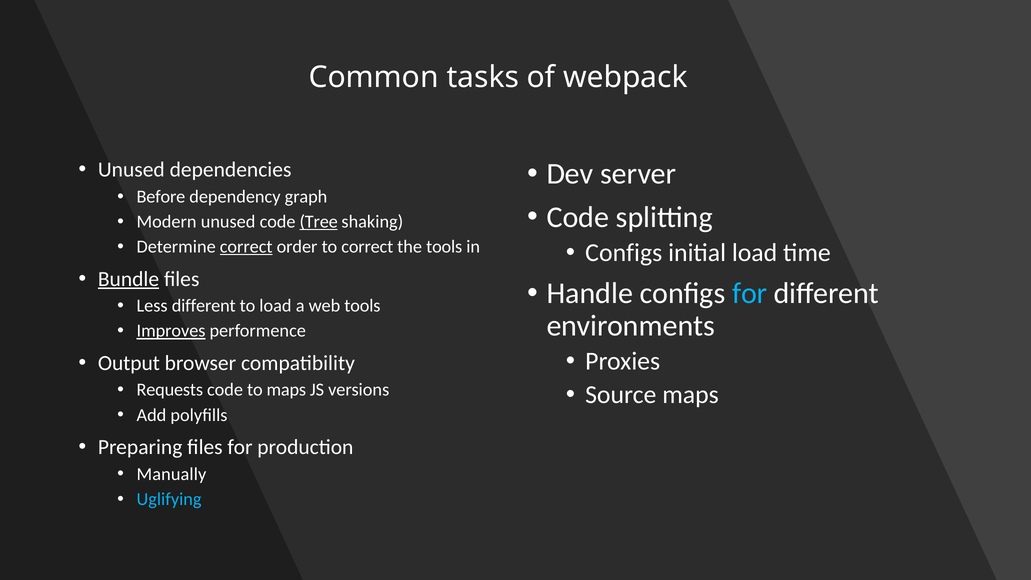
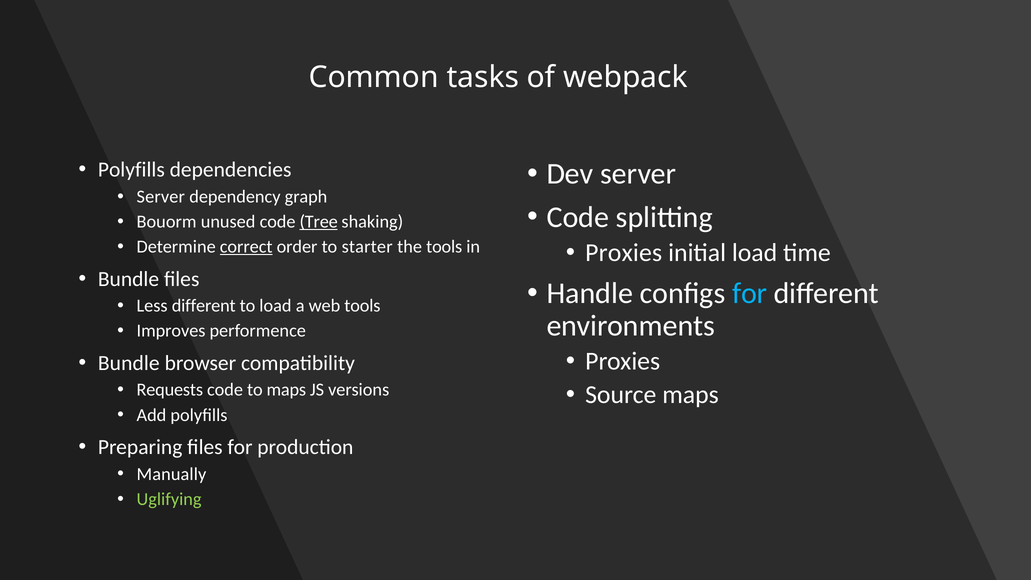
Unused: Unused -> Polyfills (131, 170)
Before: Before -> Server (161, 197)
Modern: Modern -> Bouorm (167, 222)
to correct: correct -> starter (367, 247)
Configs: Configs -> Proxies (624, 253)
Bundle underline: present -> none (129, 279)
Improves underline: present -> none (171, 331)
Output: Output -> Bundle (129, 363)
Uglifying colour: light blue -> light green (169, 499)
